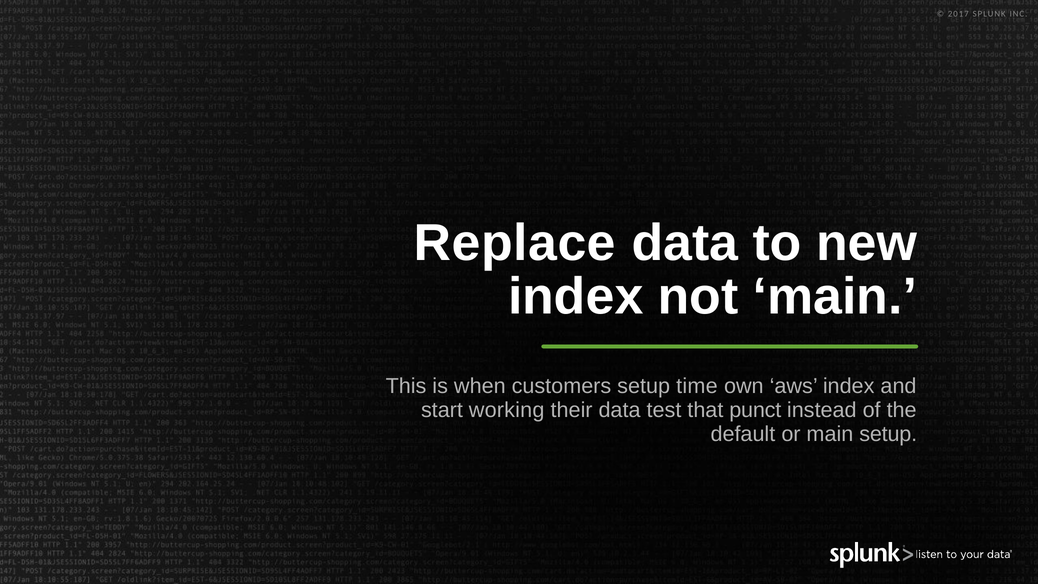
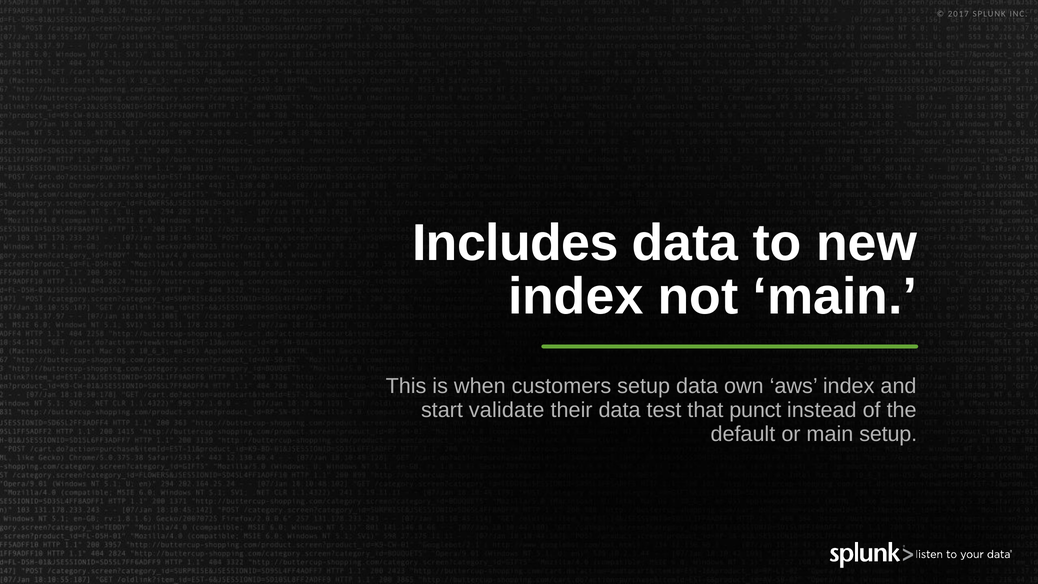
Replace: Replace -> Includes (515, 243)
setup time: time -> data (697, 386)
working: working -> validate (507, 410)
